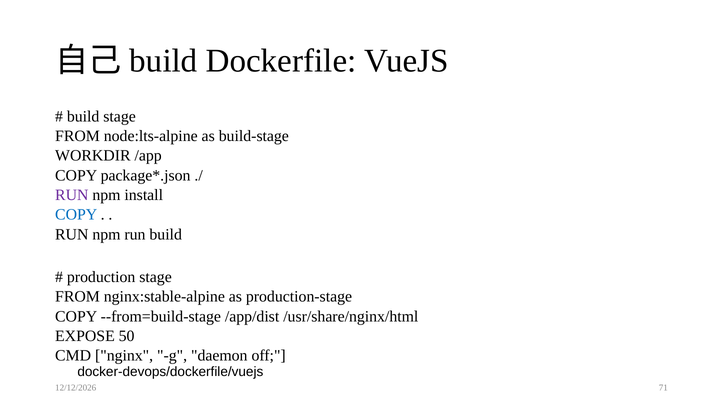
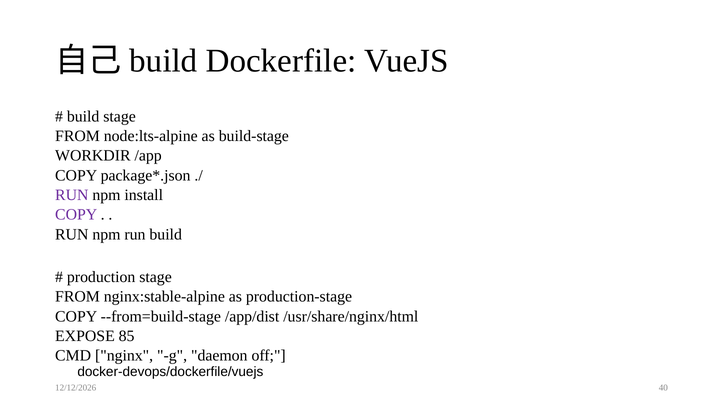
COPY colour: blue -> purple (76, 215)
50: 50 -> 85 (127, 337)
71: 71 -> 40 (663, 388)
